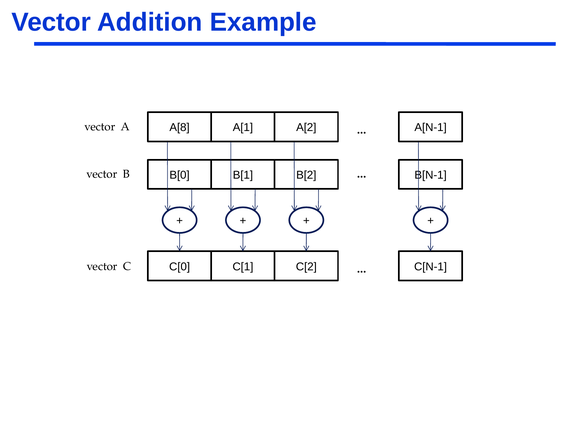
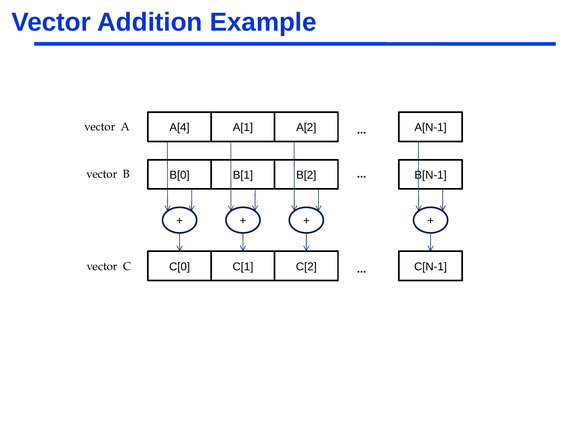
A[8: A[8 -> A[4 (180, 128)
